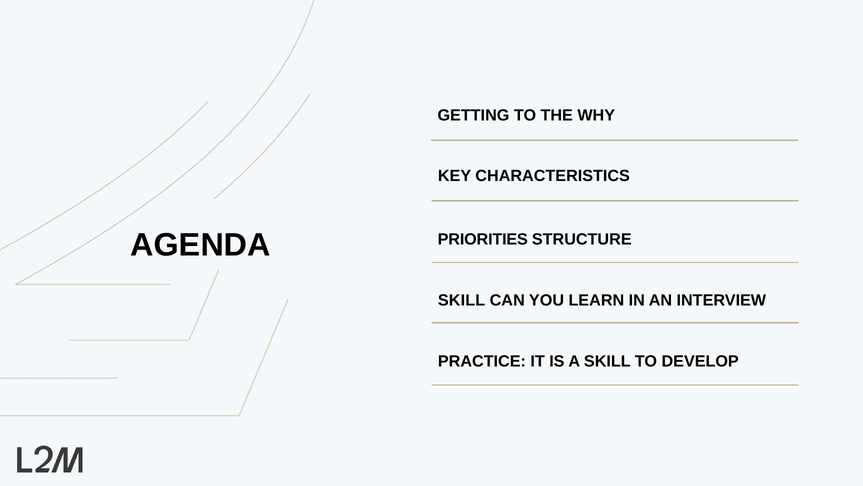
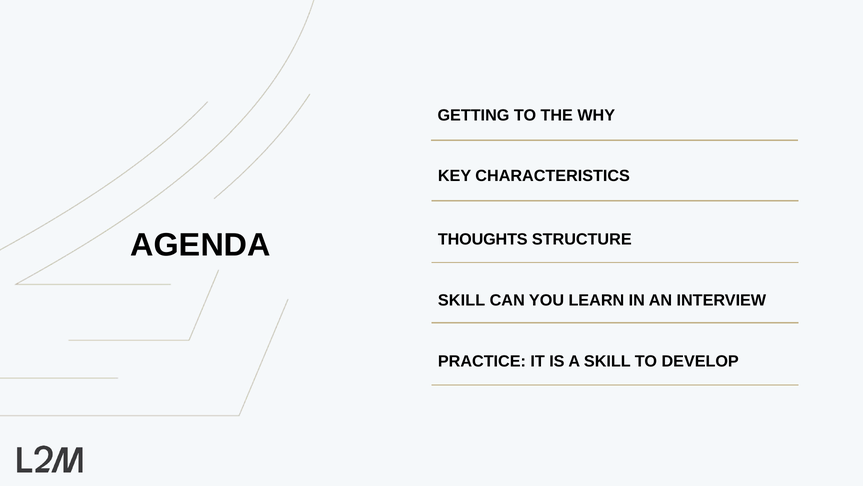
PRIORITIES: PRIORITIES -> THOUGHTS (483, 239)
